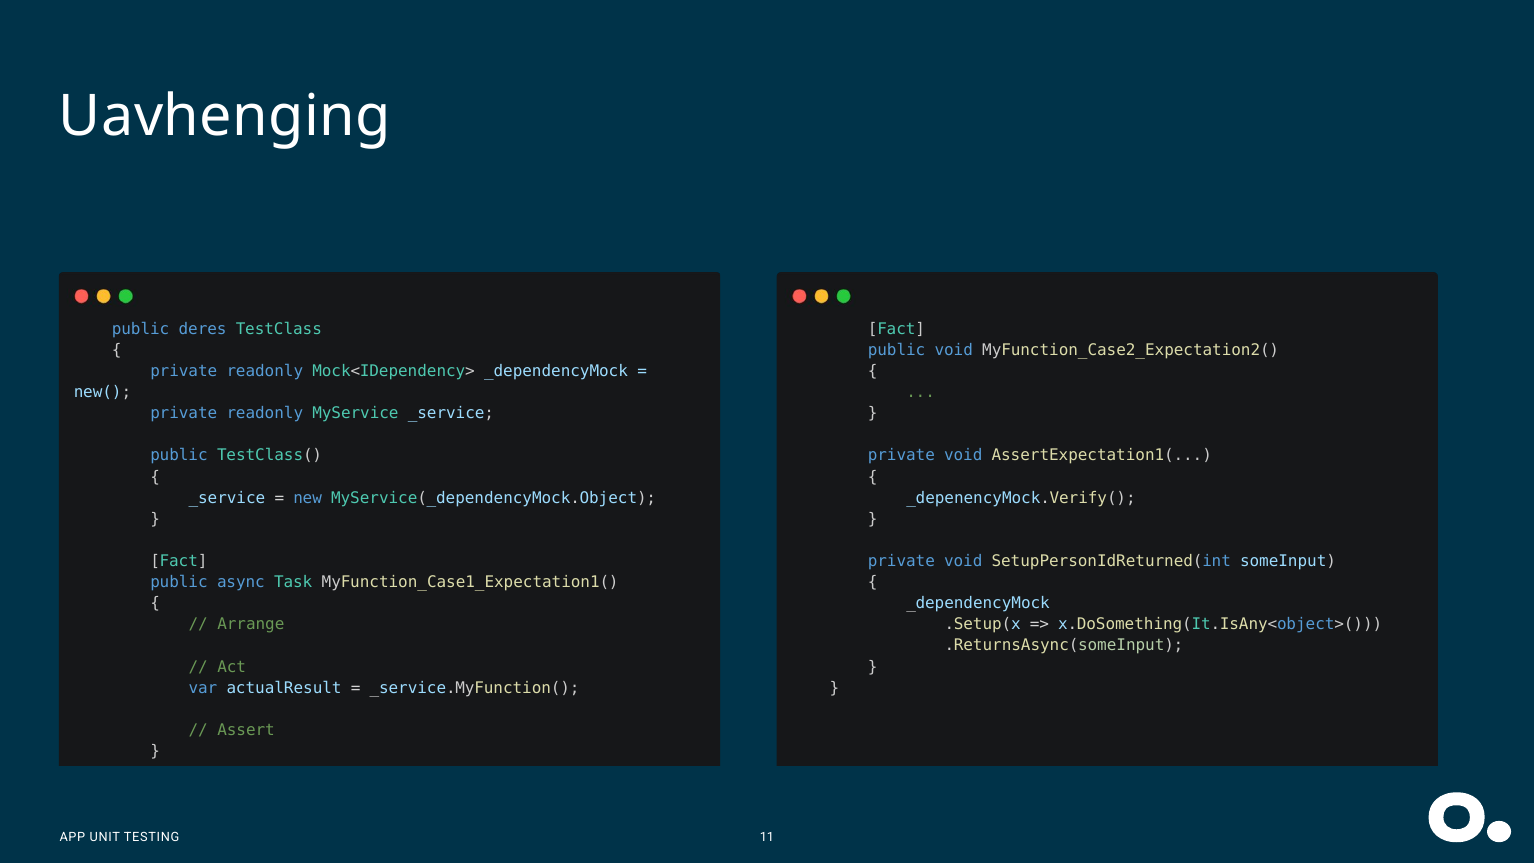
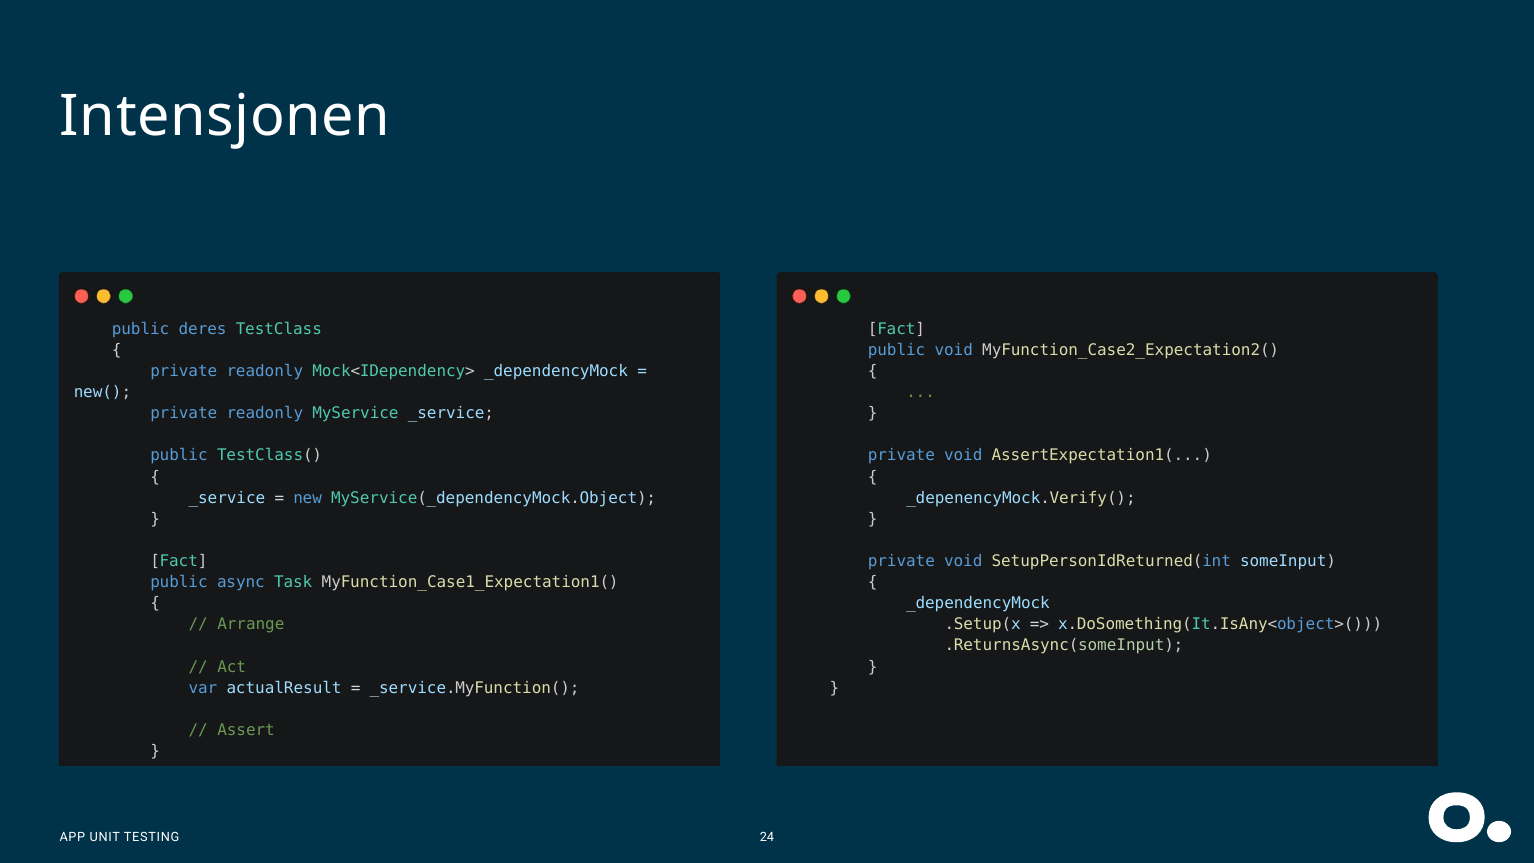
Uavhenging: Uavhenging -> Intensjonen (225, 117)
11: 11 -> 24 (767, 837)
